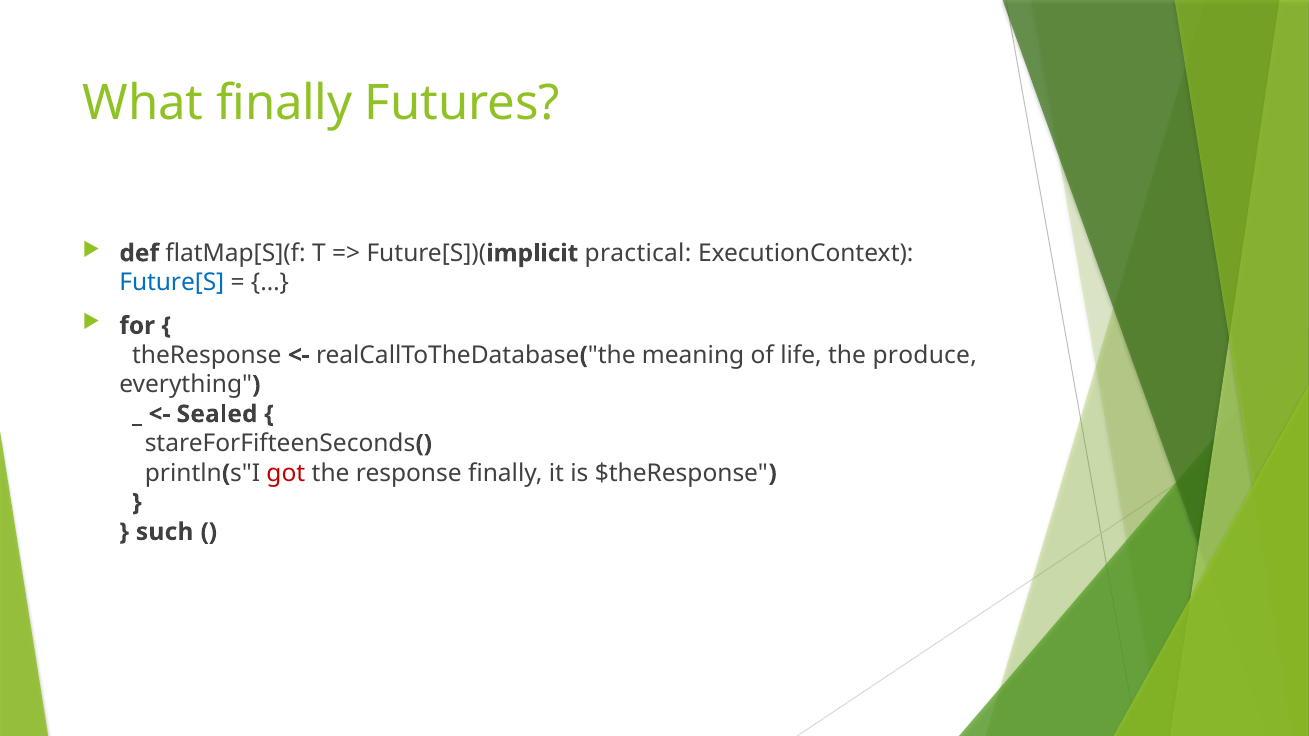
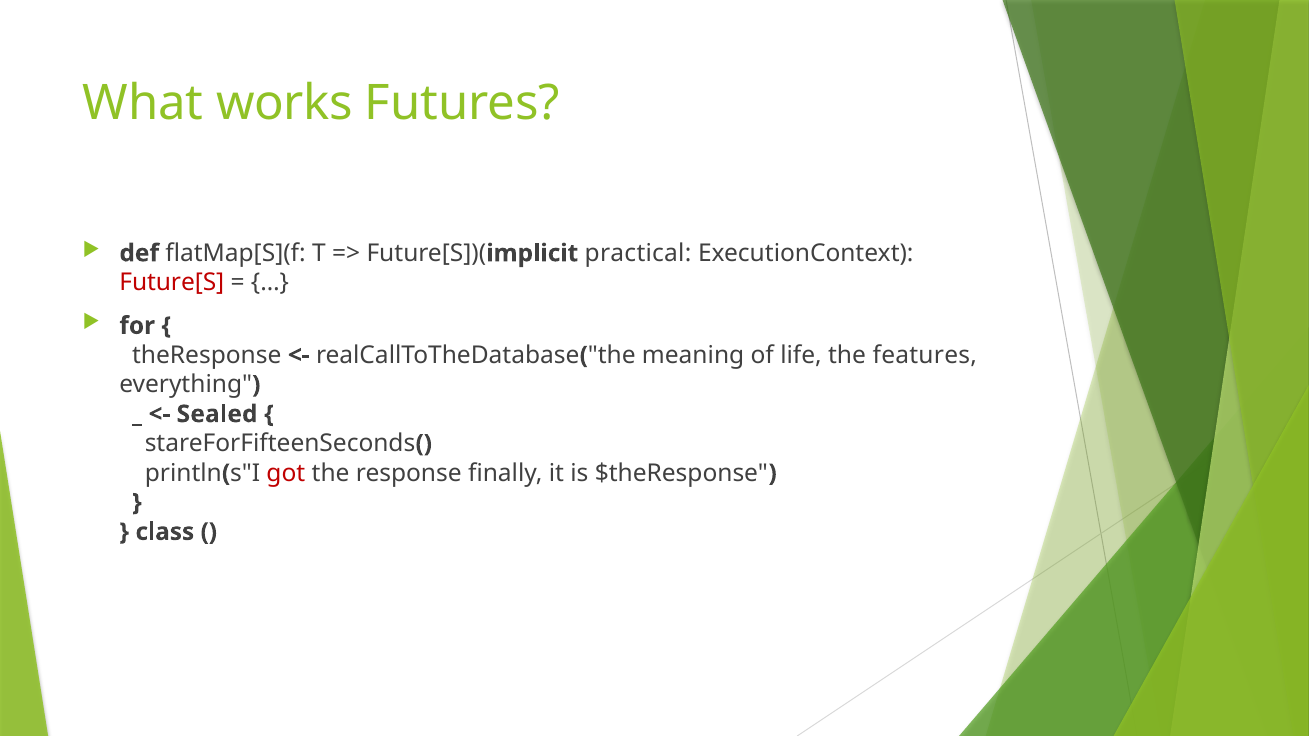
What finally: finally -> works (284, 103)
Future[S colour: blue -> red (172, 283)
produce: produce -> features (925, 355)
such: such -> class (165, 532)
